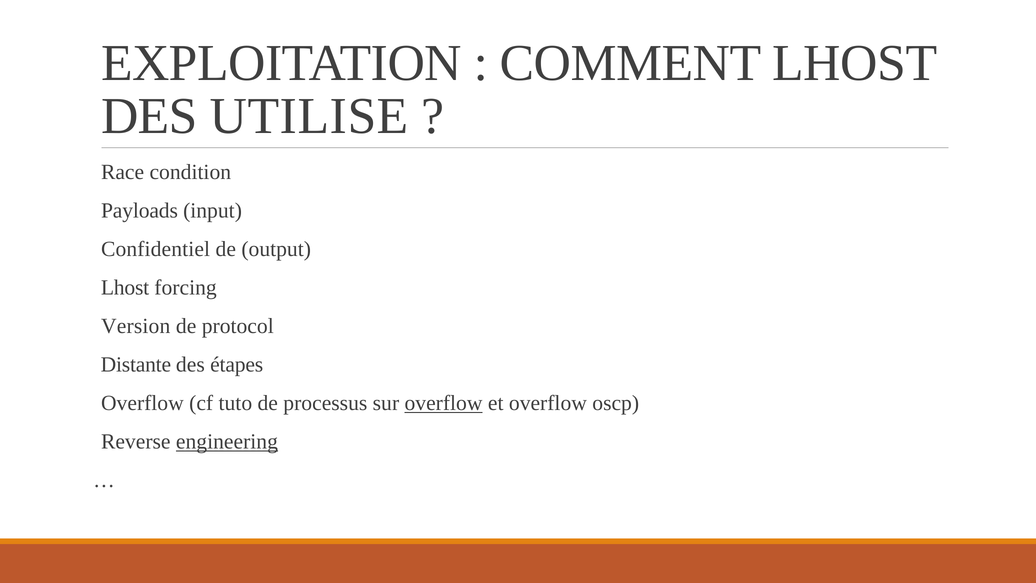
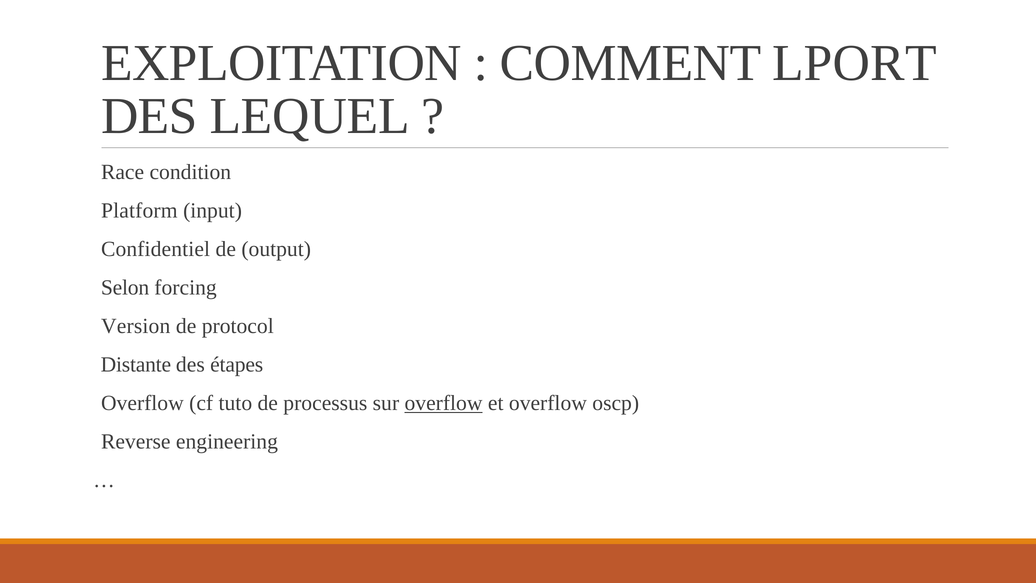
COMMENT LHOST: LHOST -> LPORT (854, 63)
UTILISE: UTILISE -> LEQUEL (310, 116)
Payloads: Payloads -> Platform (139, 211)
Lhost: Lhost -> Selon (125, 288)
engineering underline: present -> none (227, 441)
